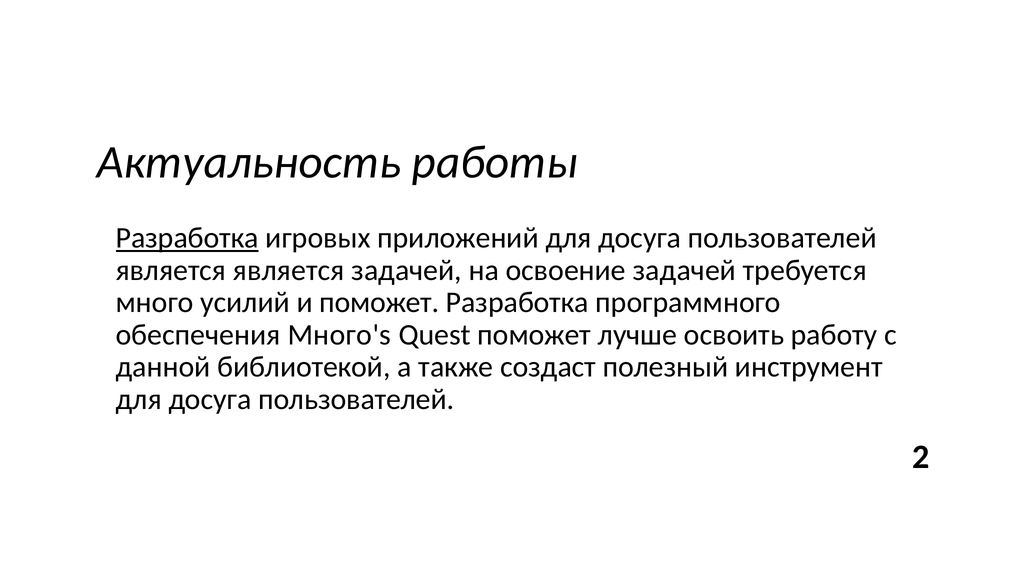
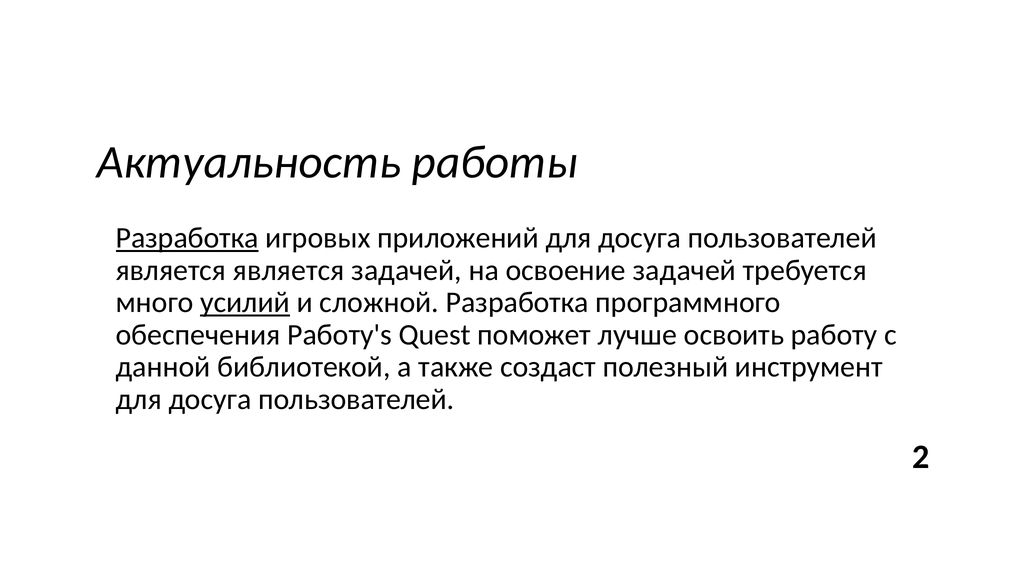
усилий underline: none -> present (245, 303)
и поможет: поможет -> сложной (379, 303)
Много's: Много's -> Работу's (340, 335)
